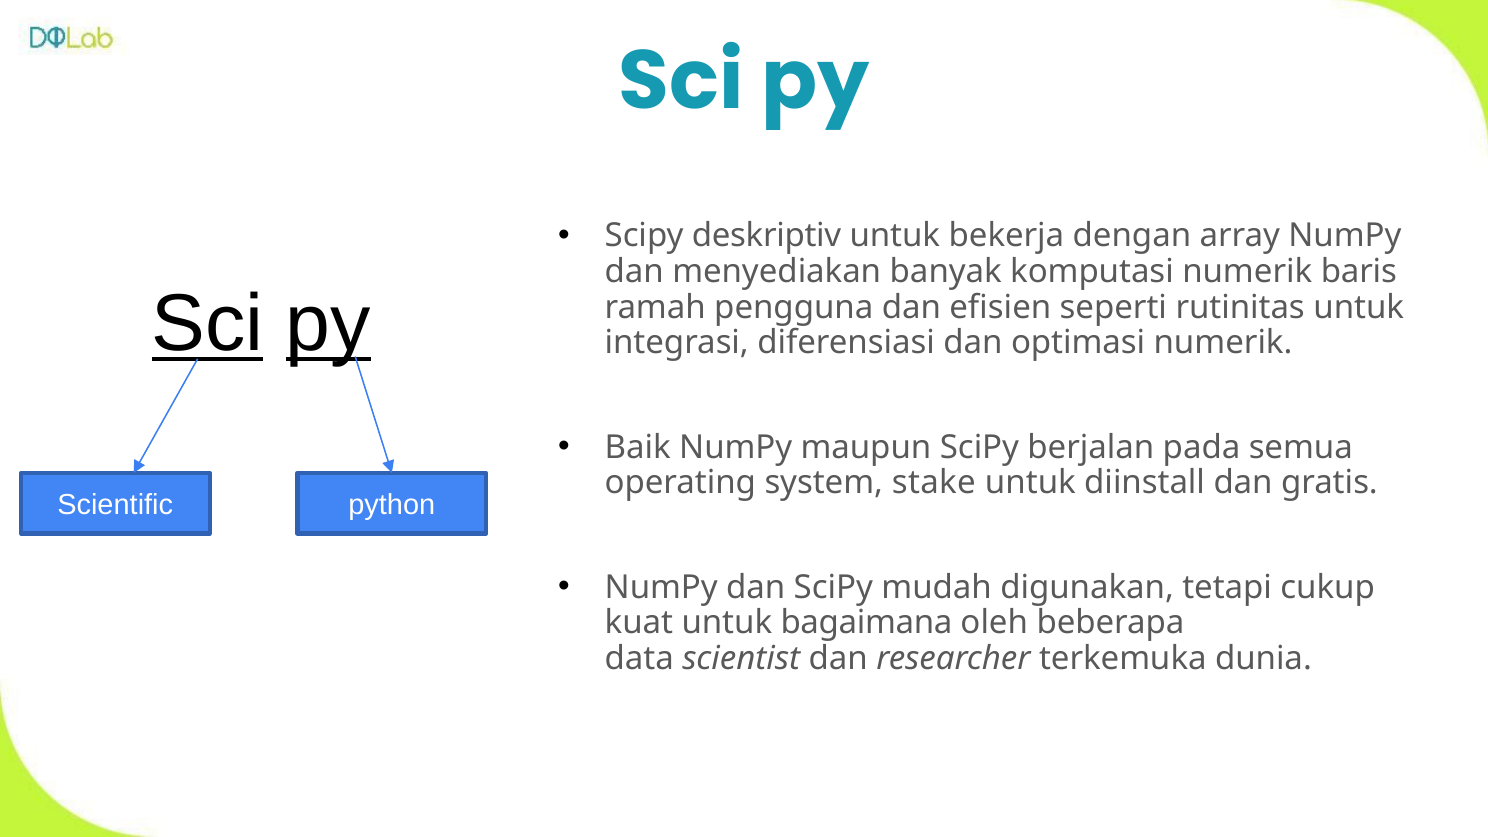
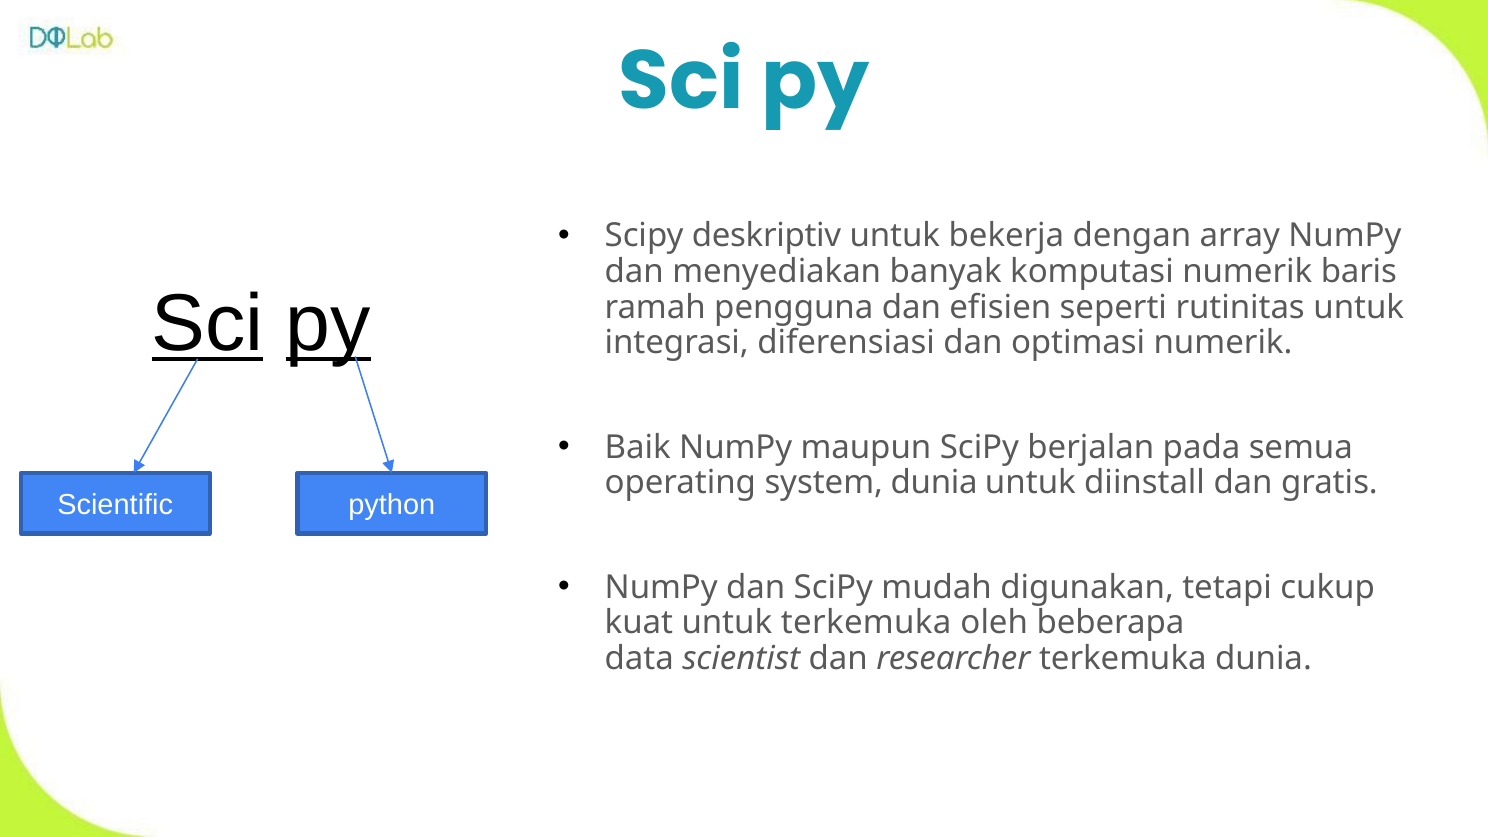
system stake: stake -> dunia (934, 483)
untuk bagaimana: bagaimana -> terkemuka (866, 623)
